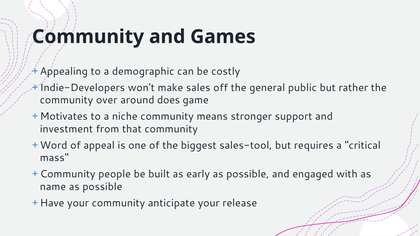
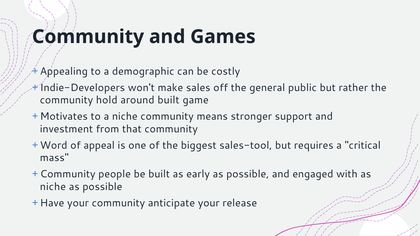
over: over -> hold (107, 100)
around does: does -> built (168, 100)
name: name -> niche (53, 187)
